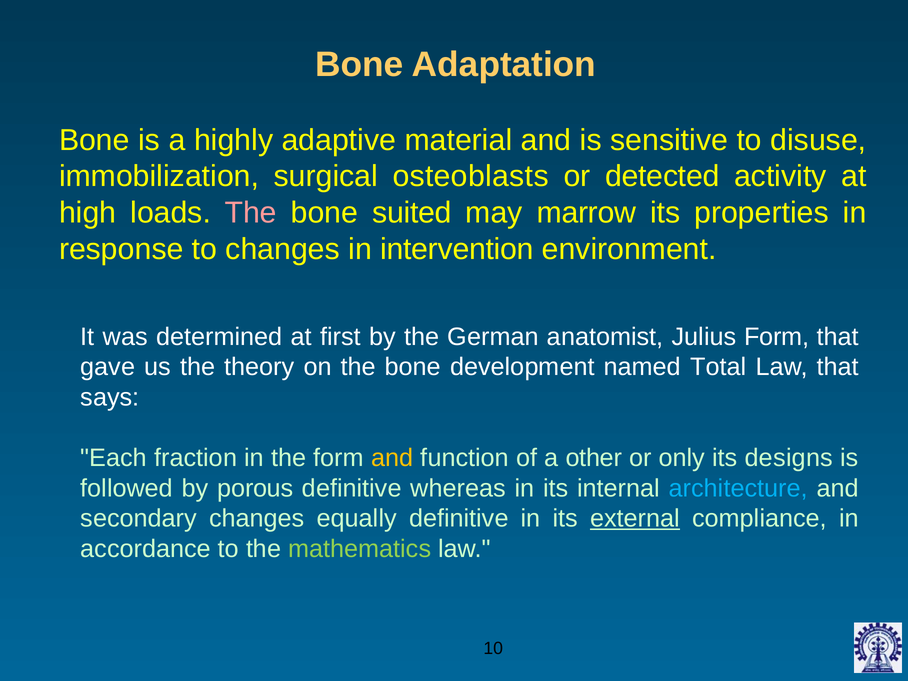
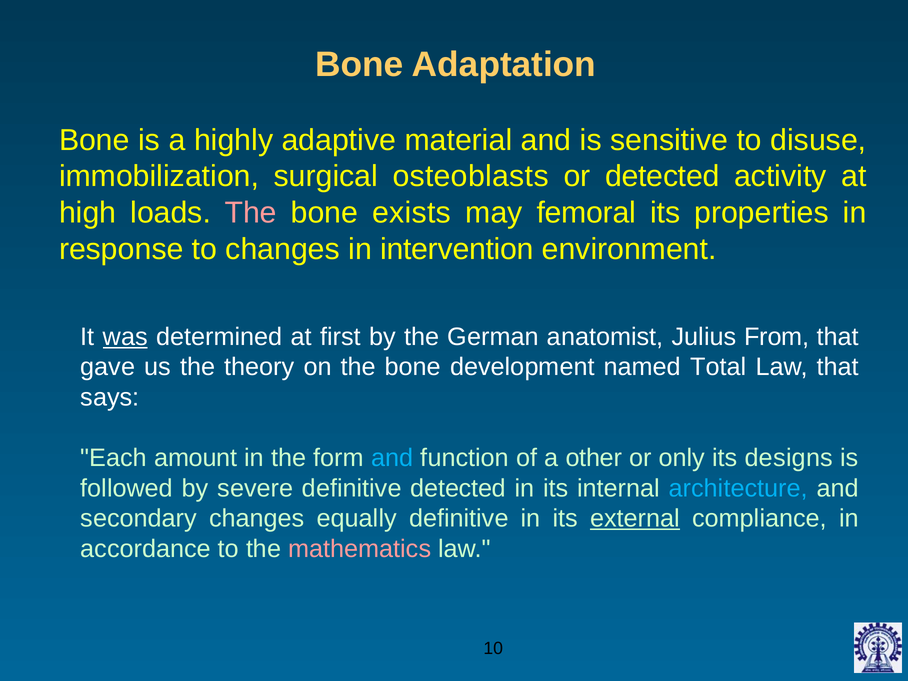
suited: suited -> exists (412, 213)
marrow: marrow -> femoral (586, 213)
was underline: none -> present (125, 337)
Julius Form: Form -> From (777, 337)
fraction: fraction -> amount (196, 458)
and colour: yellow -> light blue (392, 458)
porous: porous -> severe (255, 488)
definitive whereas: whereas -> detected (458, 488)
mathematics colour: light green -> pink (360, 549)
